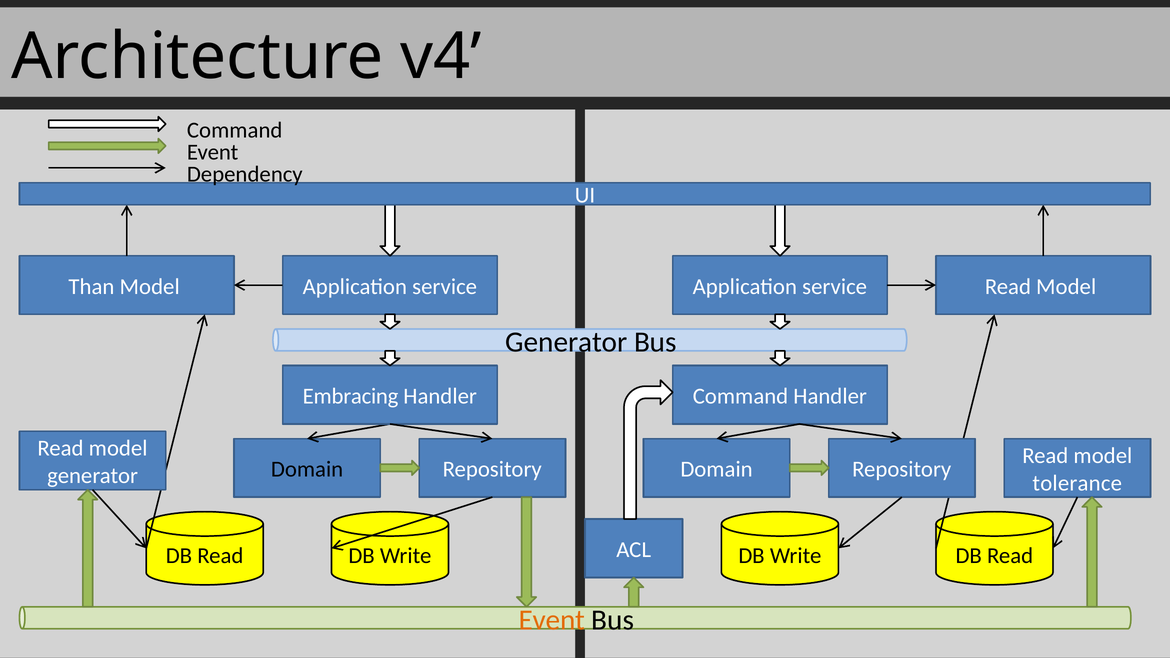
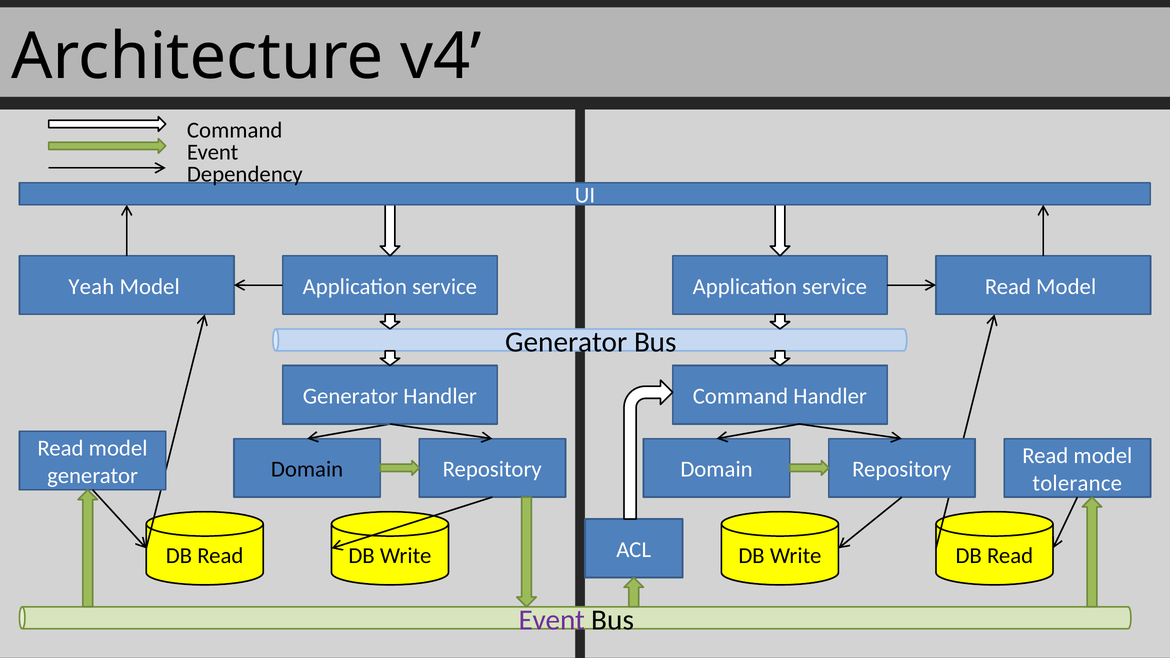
Than: Than -> Yeah (91, 287)
Embracing: Embracing -> Generator (350, 396)
Event colour: orange -> purple (552, 620)
